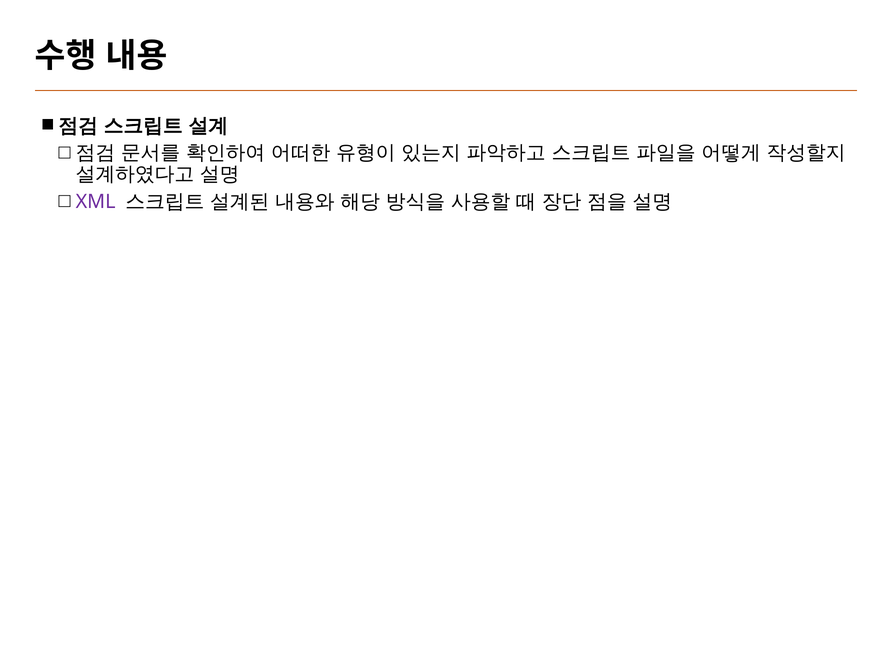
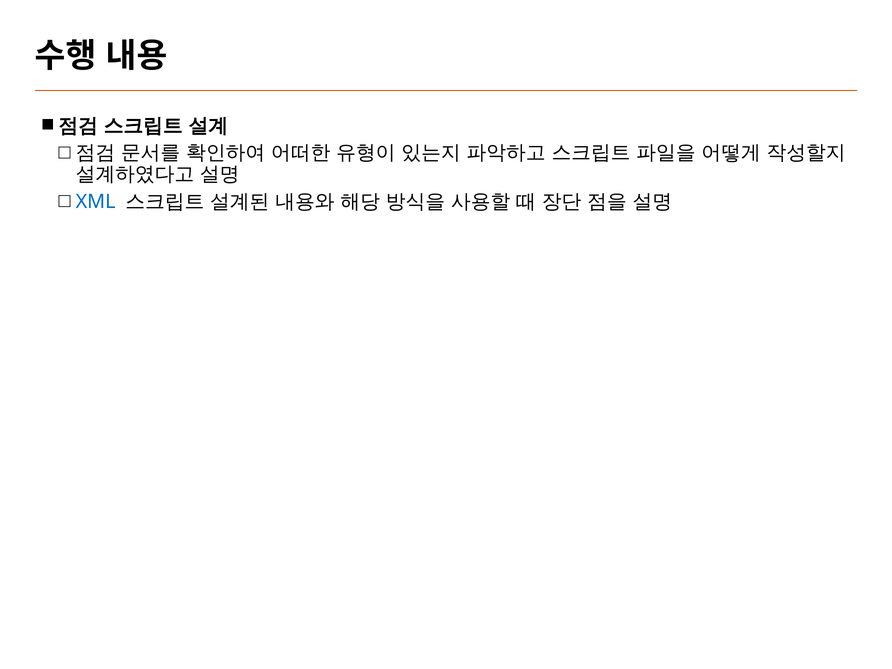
XML colour: purple -> blue (96, 202)
